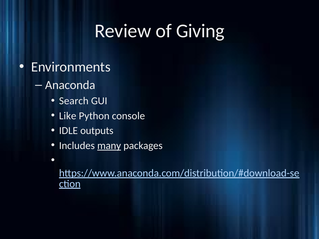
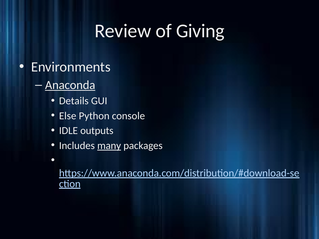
Anaconda underline: none -> present (70, 85)
Search: Search -> Details (74, 101)
Like: Like -> Else (68, 116)
